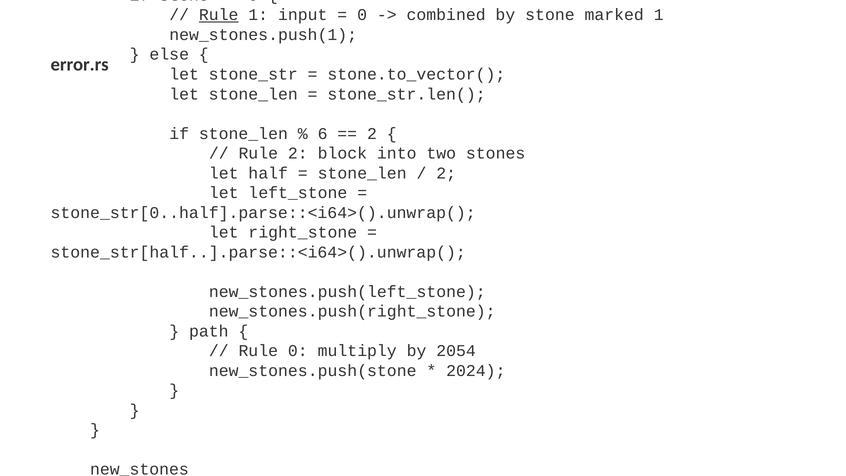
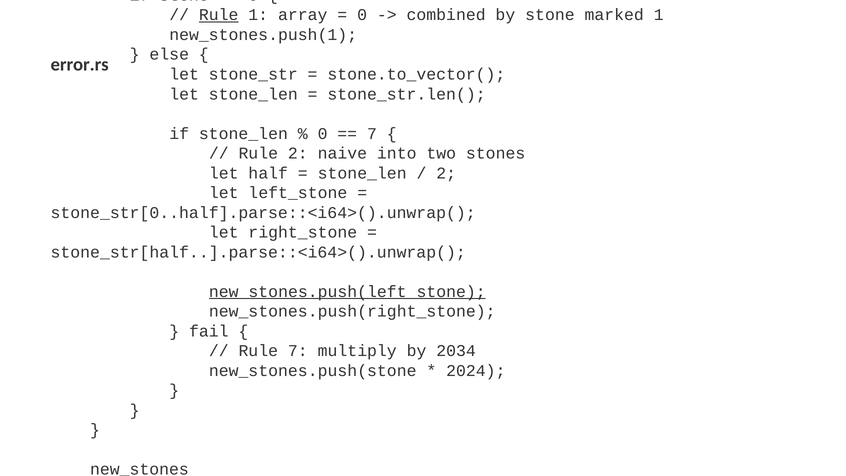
1 input: input -> array (303, 15)
6: 6 -> 0 (323, 134)
2: 2 -> 7 (372, 134)
2 block: block -> naive (342, 153)
new_stones.push(left_stone underline: none -> present (347, 292)
path: path -> fail (209, 331)
Rule 0: 0 -> 7 (298, 351)
2054: 2054 -> 2034 (456, 351)
